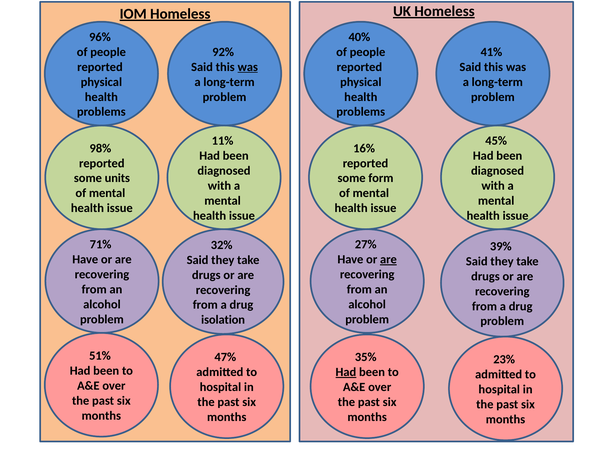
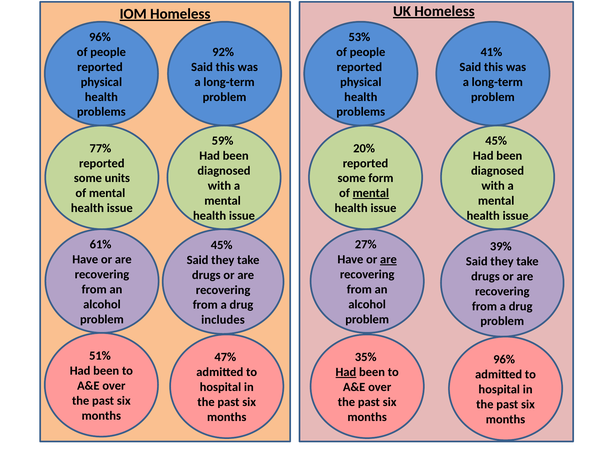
40%: 40% -> 53% (359, 37)
was underline: present -> none (248, 67)
11%: 11% -> 59% (223, 141)
98%: 98% -> 77% (100, 148)
16%: 16% -> 20% (364, 148)
mental underline: none -> present (371, 193)
71%: 71% -> 61% (101, 245)
32%: 32% -> 45% (222, 245)
isolation: isolation -> includes (223, 320)
23%: 23% -> 96% (504, 360)
